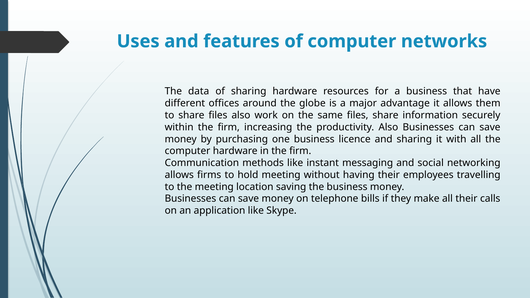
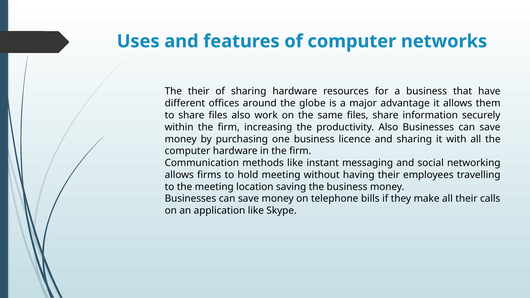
The data: data -> their (199, 91)
